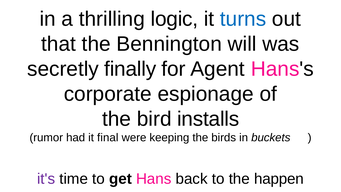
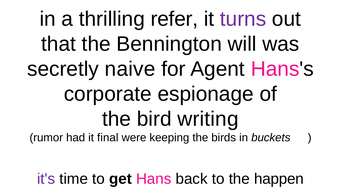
logic: logic -> refer (174, 19)
turns colour: blue -> purple (243, 19)
finally: finally -> naive (130, 69)
installs: installs -> writing (208, 119)
